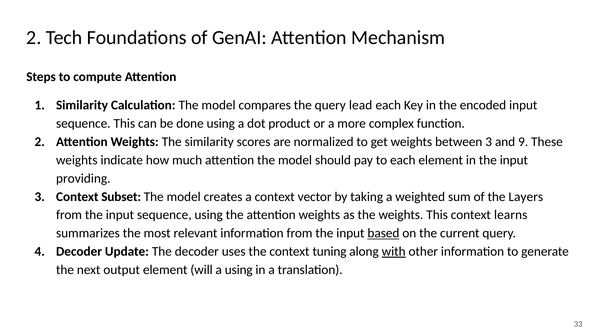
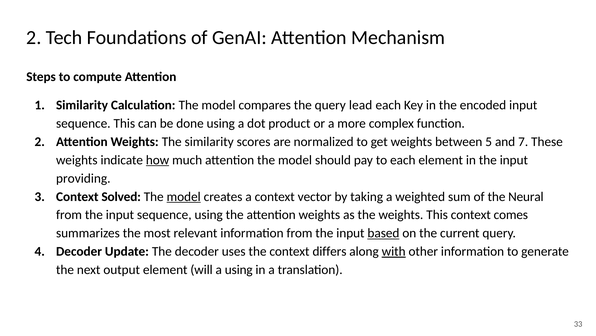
between 3: 3 -> 5 (489, 141)
9: 9 -> 7 (523, 141)
how underline: none -> present (158, 160)
Subset: Subset -> Solved (121, 196)
model underline: none -> present (184, 196)
Layers: Layers -> Neural (526, 196)
learns: learns -> comes (511, 214)
tuning: tuning -> differs (329, 251)
